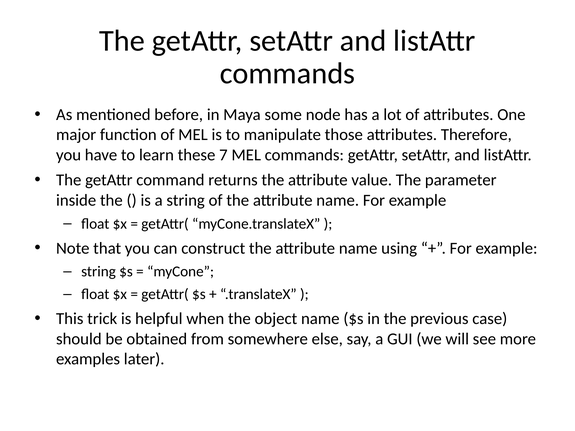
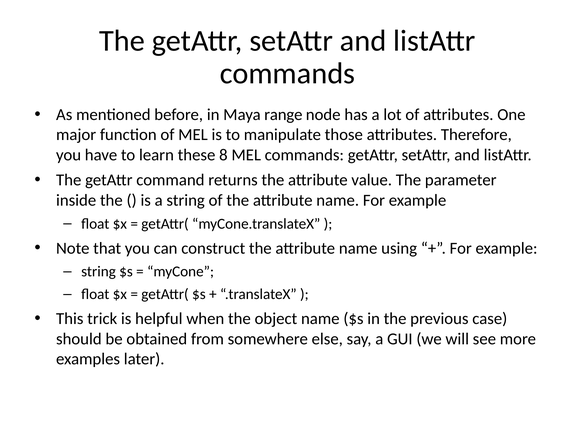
some: some -> range (283, 115)
7: 7 -> 8 (223, 155)
